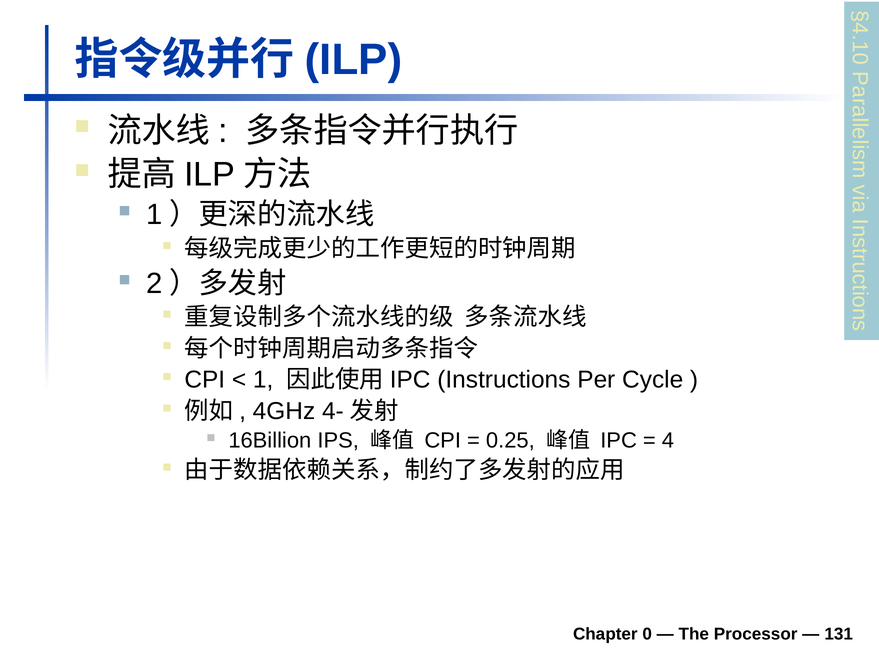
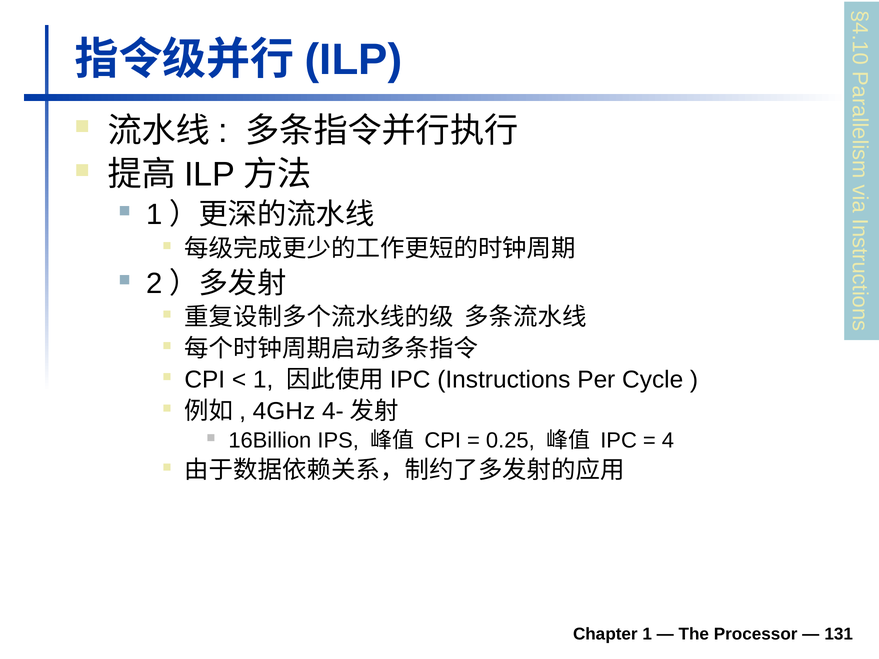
Chapter 0: 0 -> 1 (647, 634)
